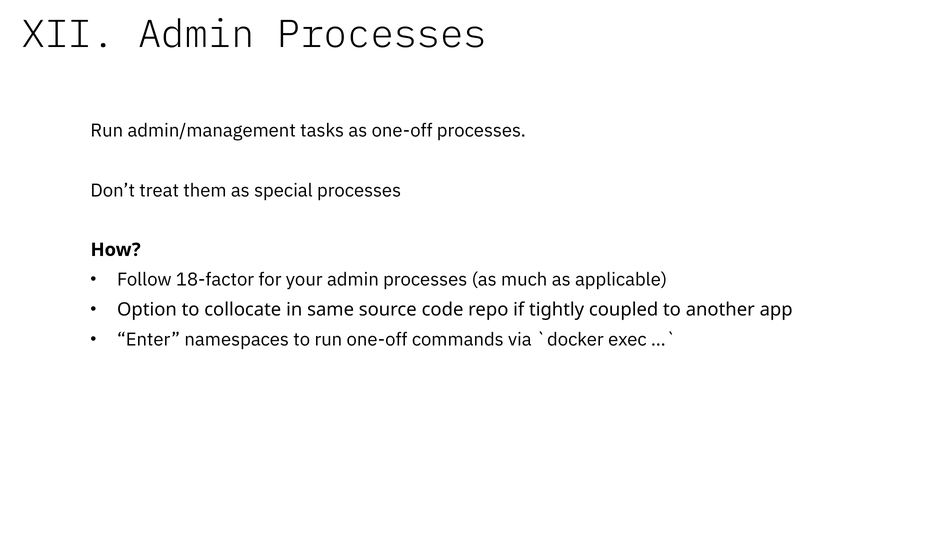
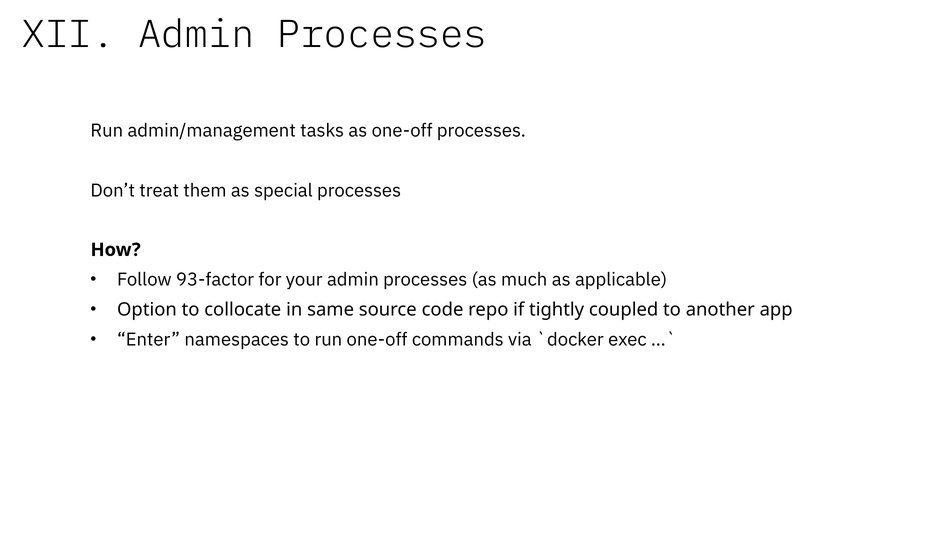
18-factor: 18-factor -> 93-factor (215, 280)
